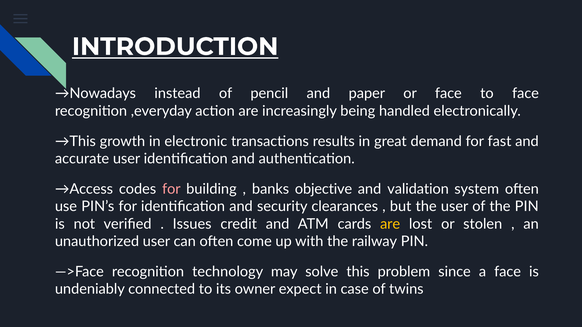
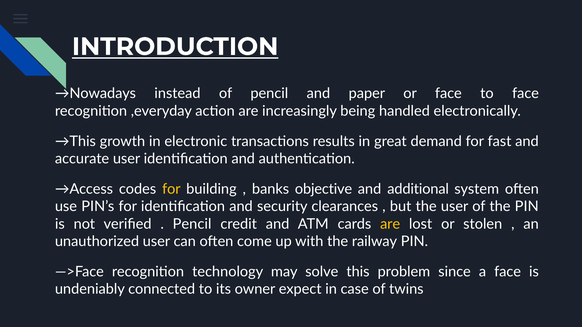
for colour: pink -> yellow (171, 189)
validation: validation -> additional (418, 189)
Issues: Issues -> Pencil (192, 224)
